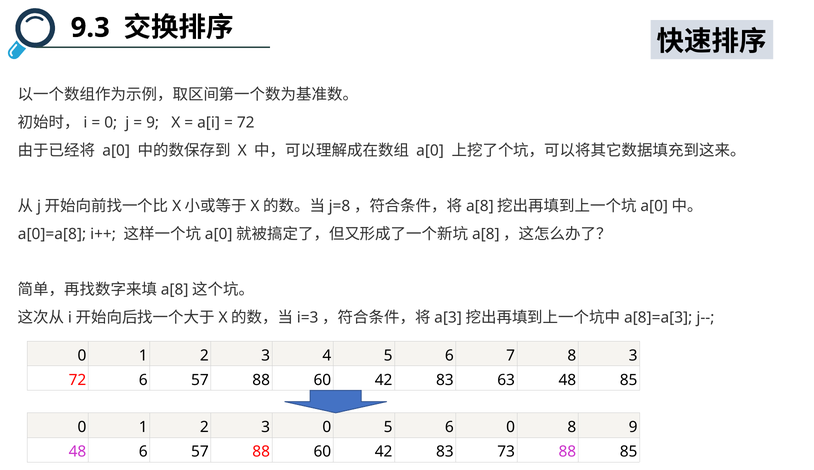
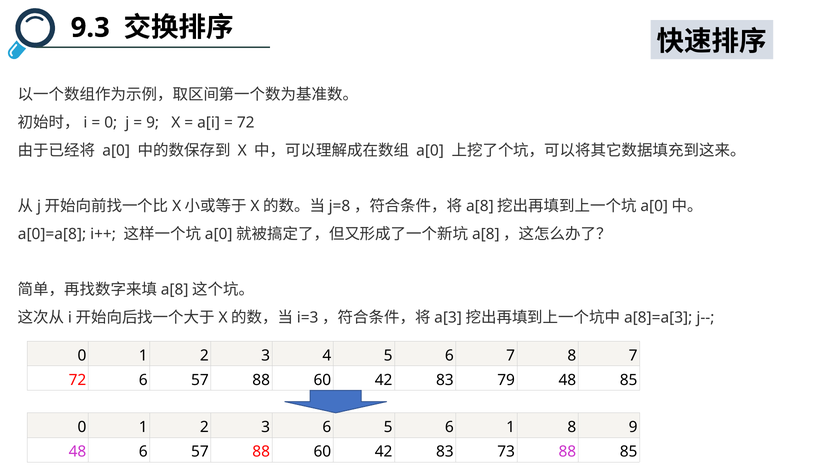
8 3: 3 -> 7 (633, 356)
63: 63 -> 79 (506, 380)
3 0: 0 -> 6 (327, 427)
6 0: 0 -> 1 (511, 427)
